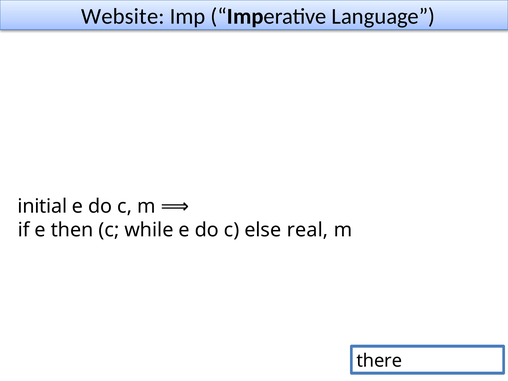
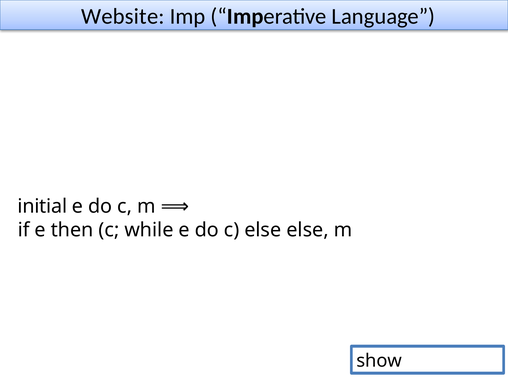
else real: real -> else (308, 230)
there: there -> show (379, 361)
